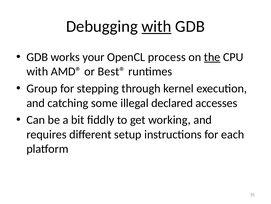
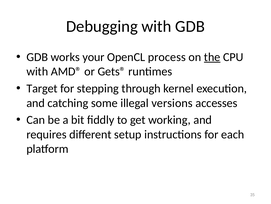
with underline: present -> none (156, 26)
Best®: Best® -> Gets® (112, 71)
Group: Group -> Target (42, 88)
declared: declared -> versions (172, 103)
